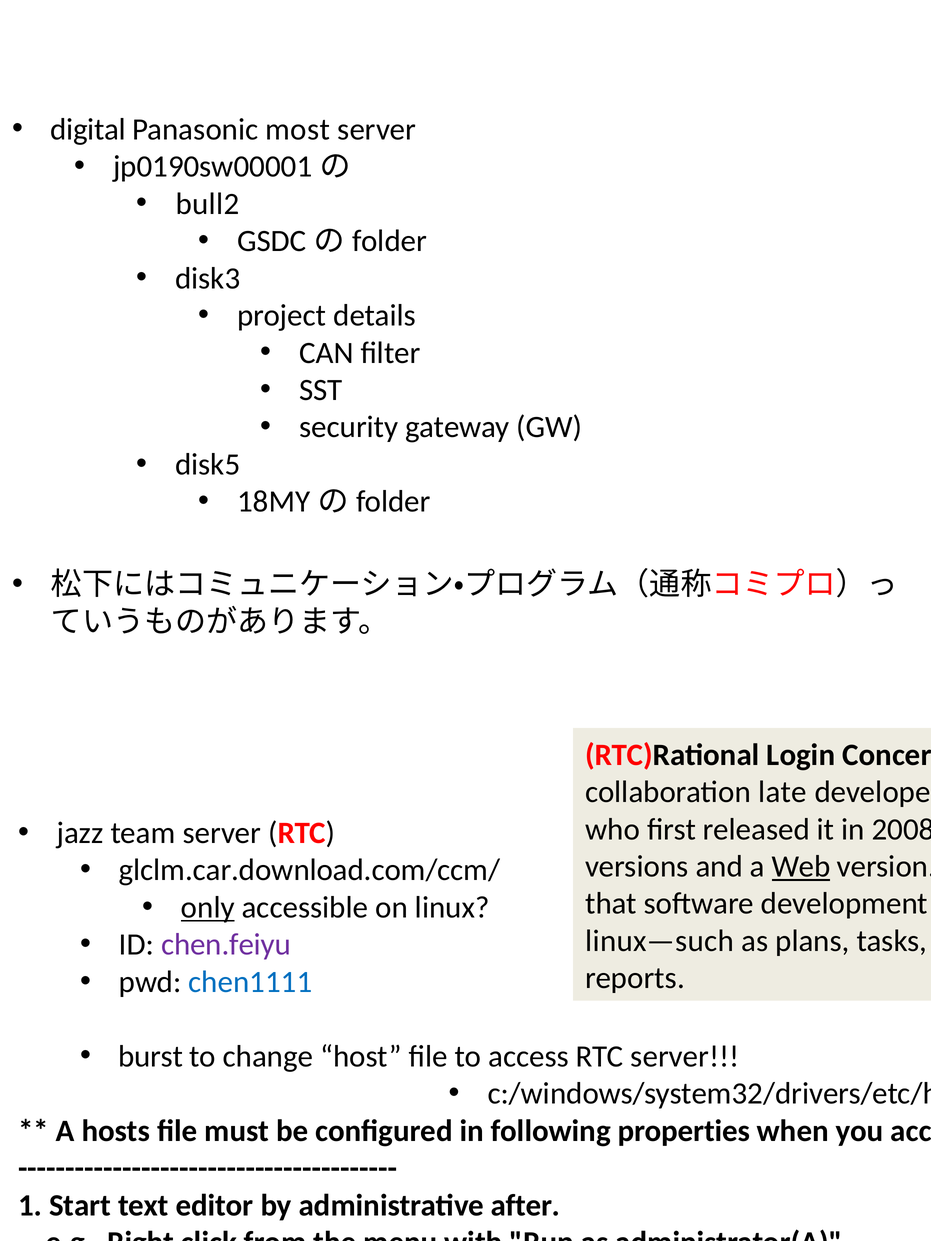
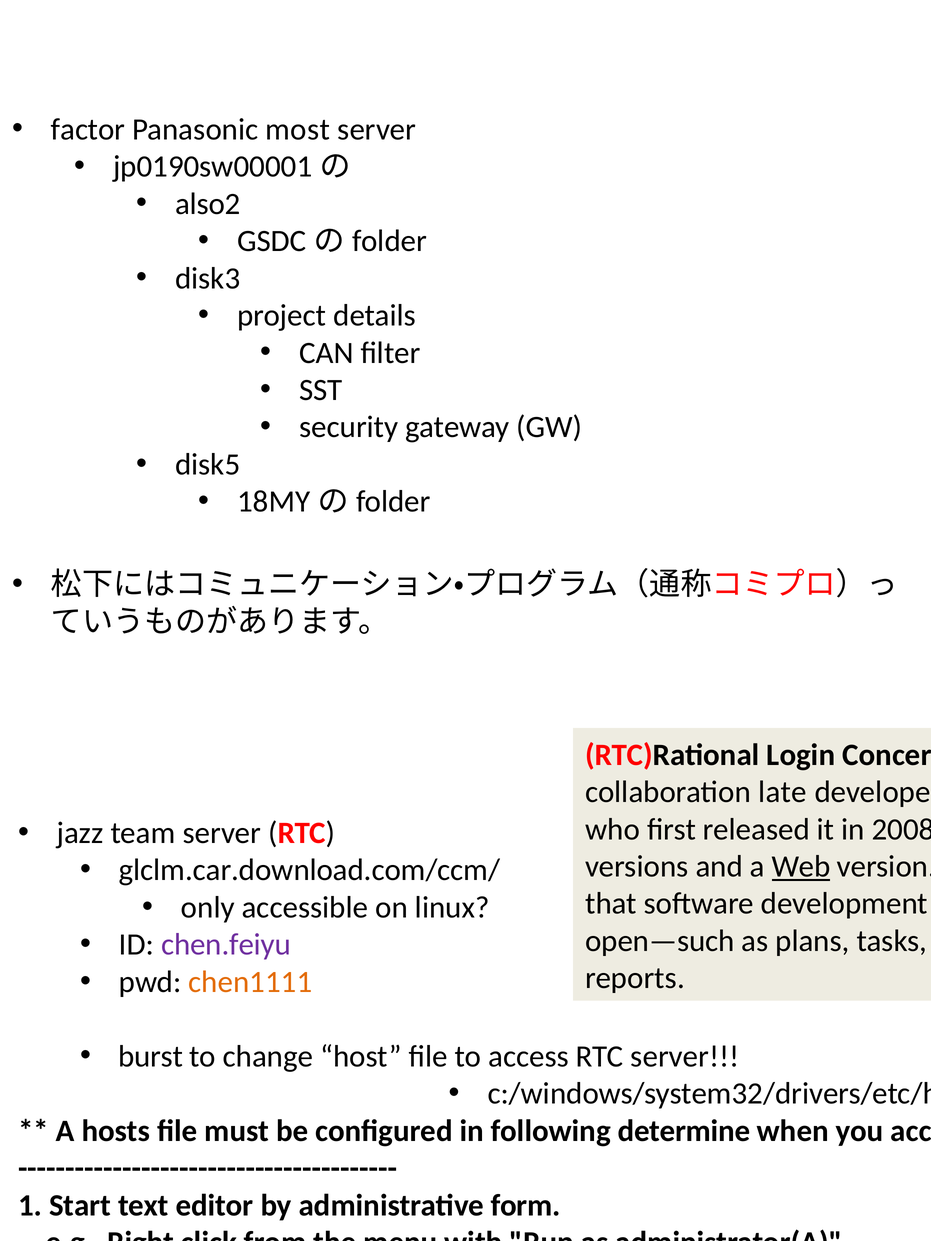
digital: digital -> factor (88, 129)
bull2: bull2 -> also2 (208, 204)
only underline: present -> none (208, 908)
linux—such: linux—such -> open—such (660, 941)
chen1111 colour: blue -> orange (250, 982)
properties: properties -> determine (684, 1131)
administrative after: after -> form (526, 1206)
